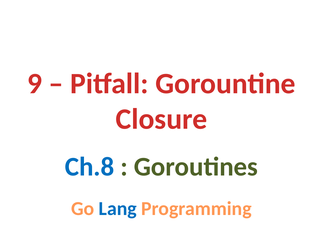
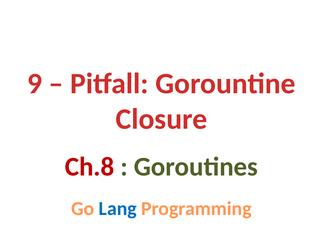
Ch.8 colour: blue -> red (90, 167)
